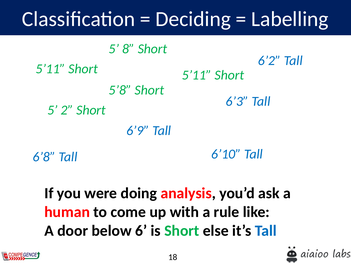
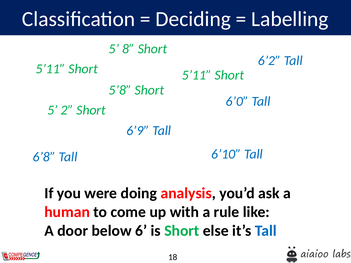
6’3: 6’3 -> 6’0 (237, 102)
